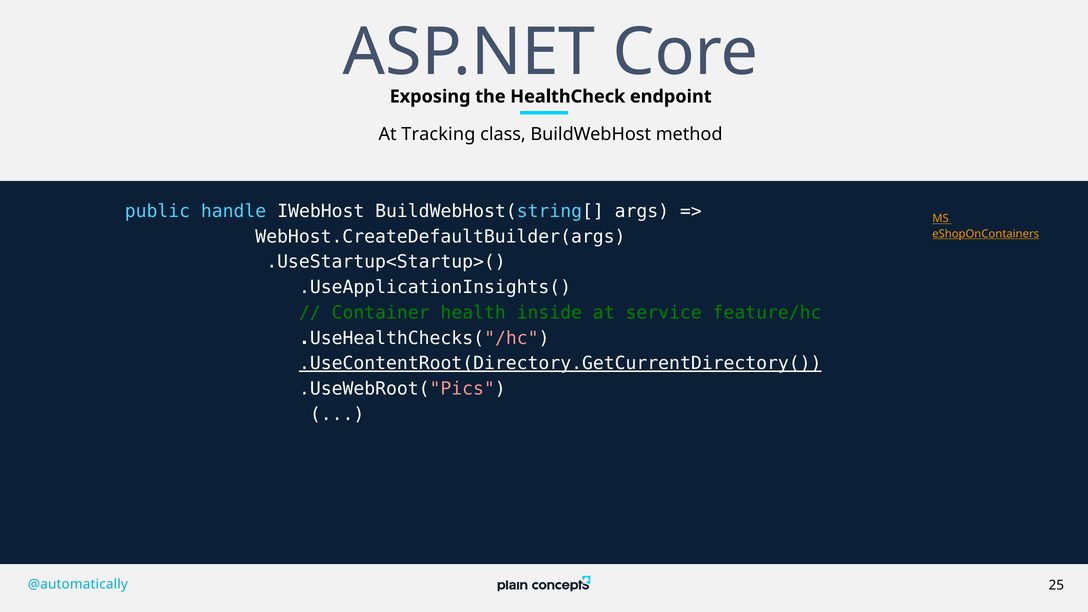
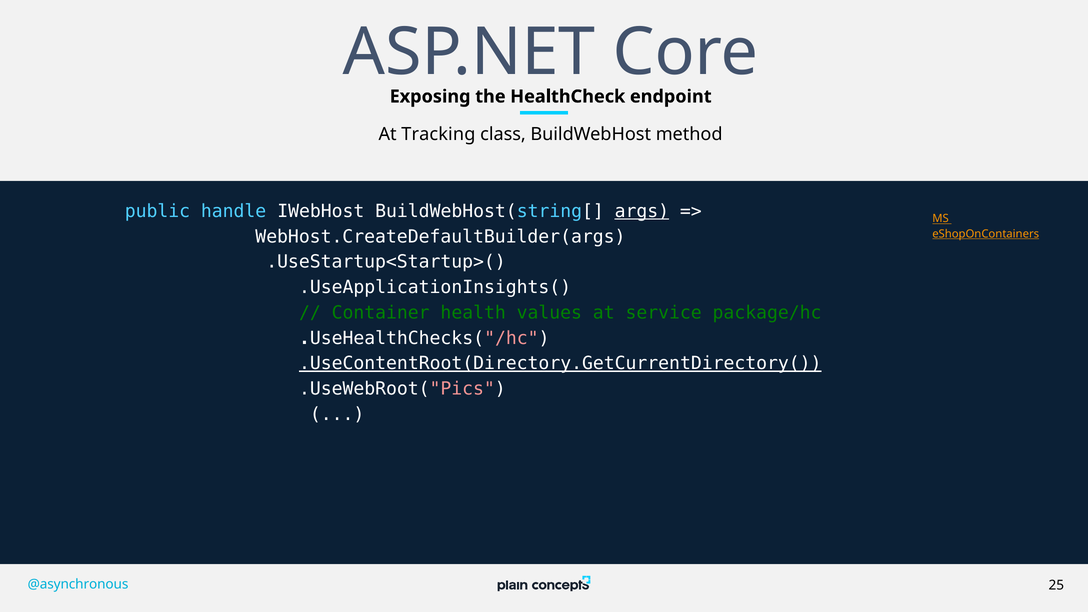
args underline: none -> present (642, 211)
inside: inside -> values (549, 313)
feature/hc: feature/hc -> package/hc (767, 313)
@automatically: @automatically -> @asynchronous (78, 584)
